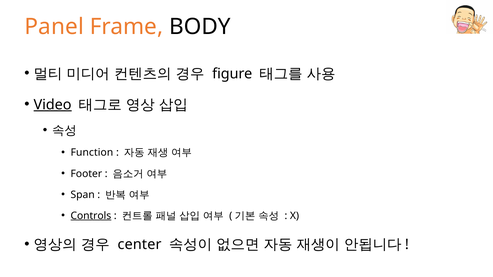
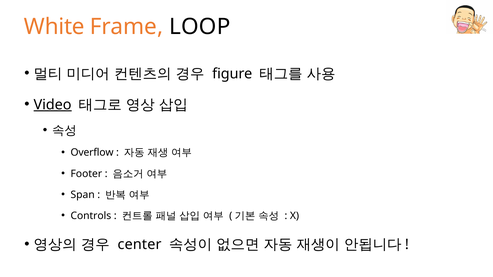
Panel: Panel -> White (54, 27)
BODY: BODY -> LOOP (200, 27)
Function: Function -> Overflow (92, 153)
Controls underline: present -> none (91, 216)
